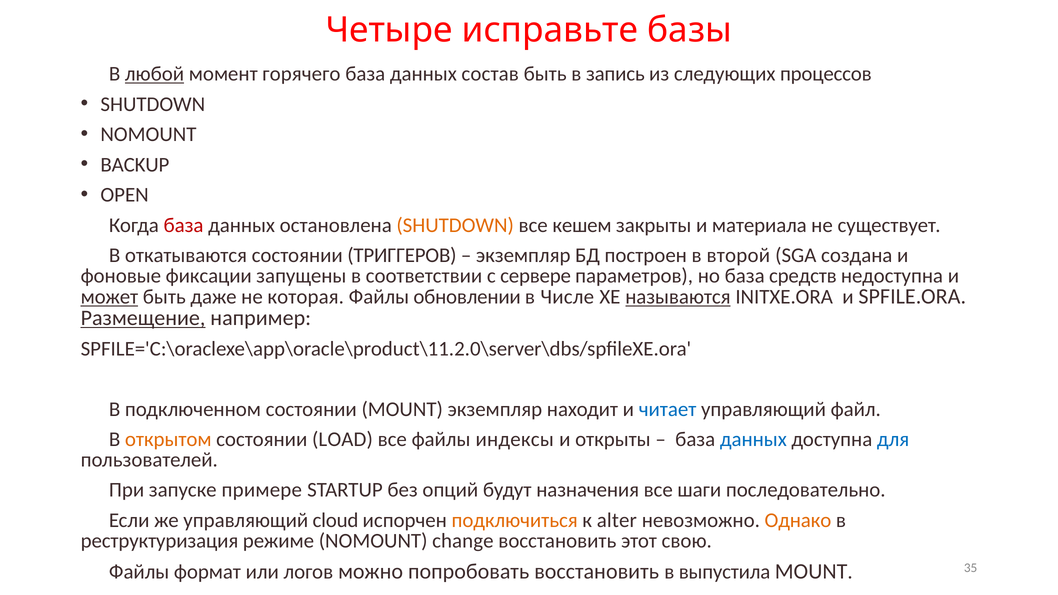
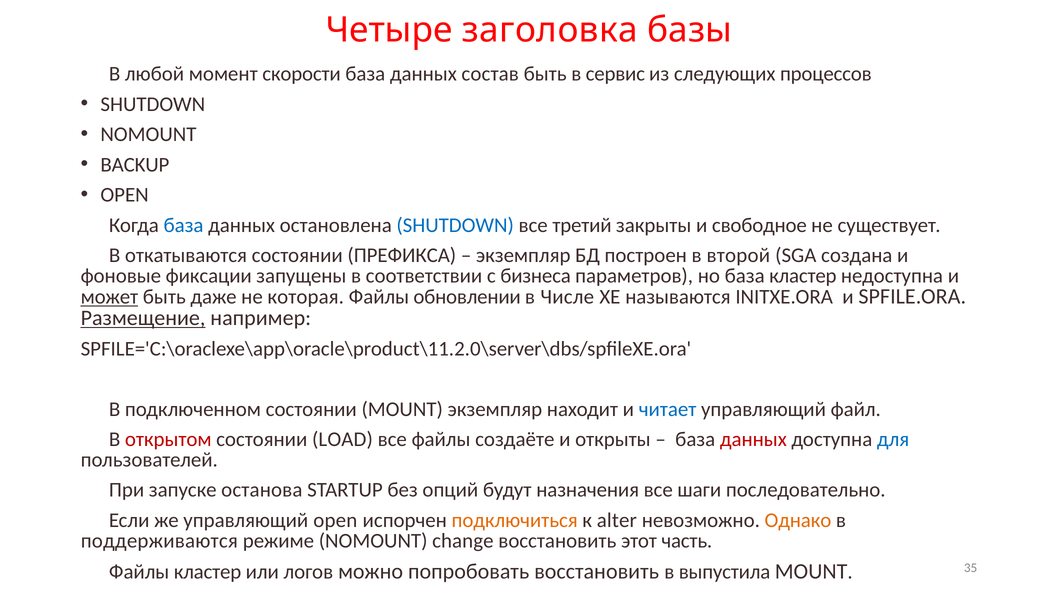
исправьте: исправьте -> заголовка (550, 30)
любой underline: present -> none (155, 74)
горячего: горячего -> скорости (302, 74)
запись: запись -> сервис (615, 74)
база colour: red -> blue (184, 225)
SHUTDOWN colour: orange -> blue (455, 225)
кешем: кешем -> третий (582, 225)
материала: материала -> свободное (759, 225)
ТРИГГЕРОВ: ТРИГГЕРОВ -> ПРЕФИКСА (402, 255)
сервере: сервере -> бизнеса (536, 276)
база средств: средств -> кластер (803, 276)
называются underline: present -> none (678, 297)
открытом colour: orange -> red (168, 440)
индексы: индексы -> создаёте (515, 440)
данных colour: blue -> red (753, 440)
примере: примере -> останова (262, 490)
управляющий cloud: cloud -> open (335, 520)
реструктуризация: реструктуризация -> поддерживаются (159, 541)
свою: свою -> часть (687, 541)
Файлы формат: формат -> кластер (208, 572)
